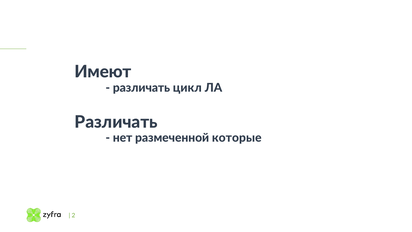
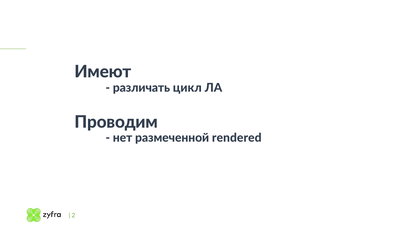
Различать: Различать -> Проводим (116, 122)
которые: которые -> rendered (237, 138)
